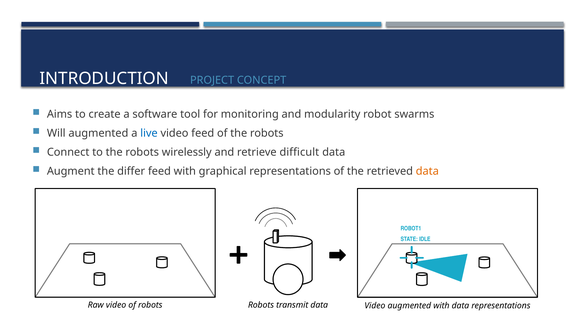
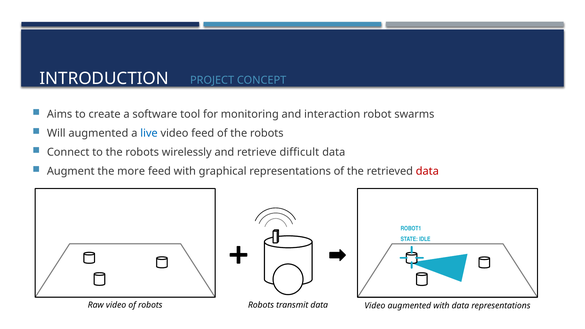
modularity: modularity -> interaction (332, 114)
differ: differ -> more (131, 171)
data colour: orange -> red (427, 171)
